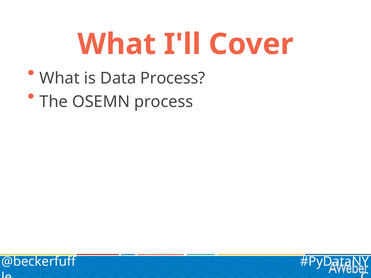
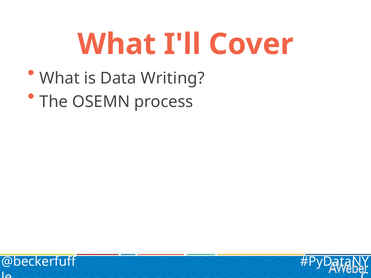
Data Process: Process -> Writing (173, 78)
